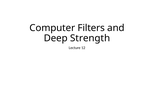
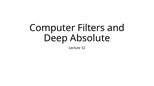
Strength: Strength -> Absolute (90, 38)
